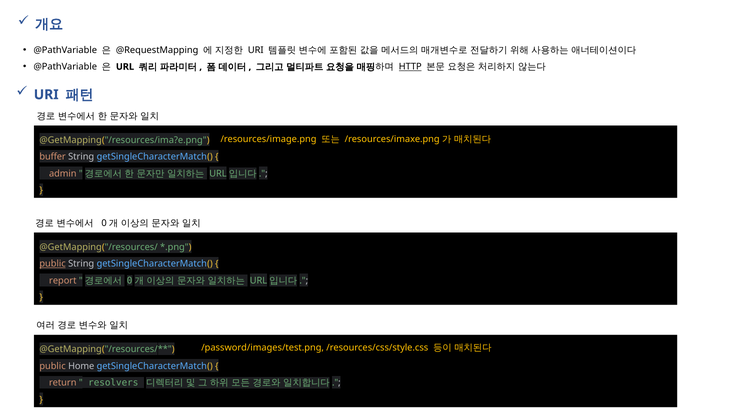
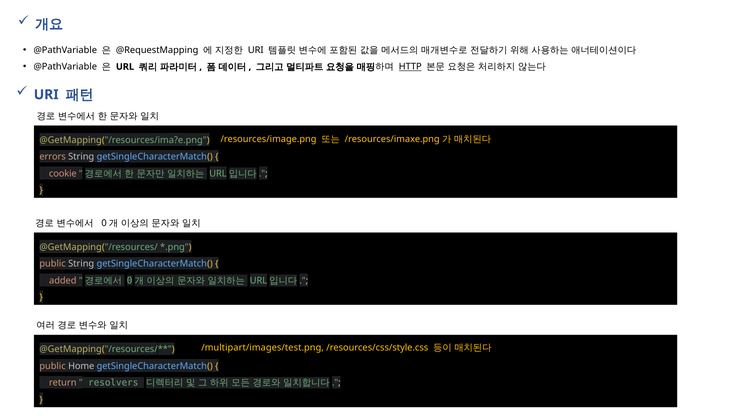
buffer: buffer -> errors (53, 157)
admin: admin -> cookie (63, 173)
public underline: present -> none (53, 263)
report: report -> added (63, 280)
/password/images/test.png: /password/images/test.png -> /multipart/images/test.png (263, 347)
